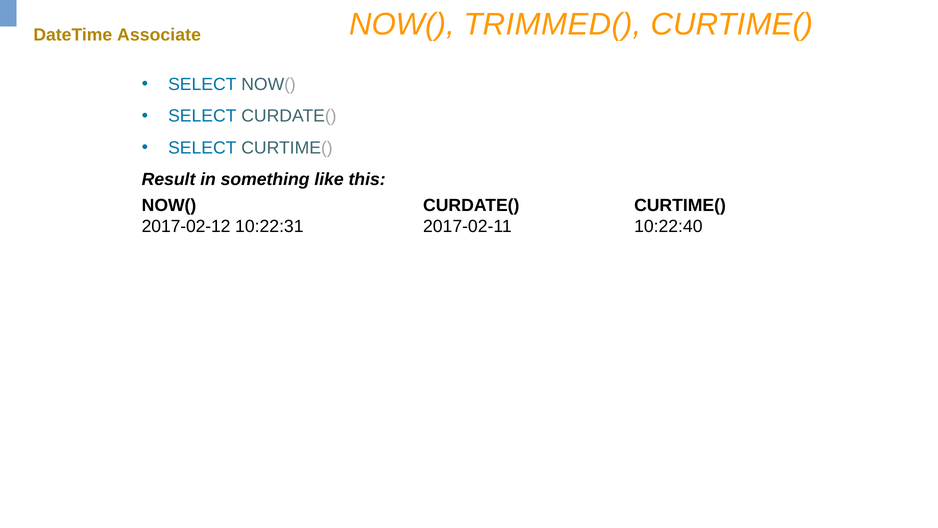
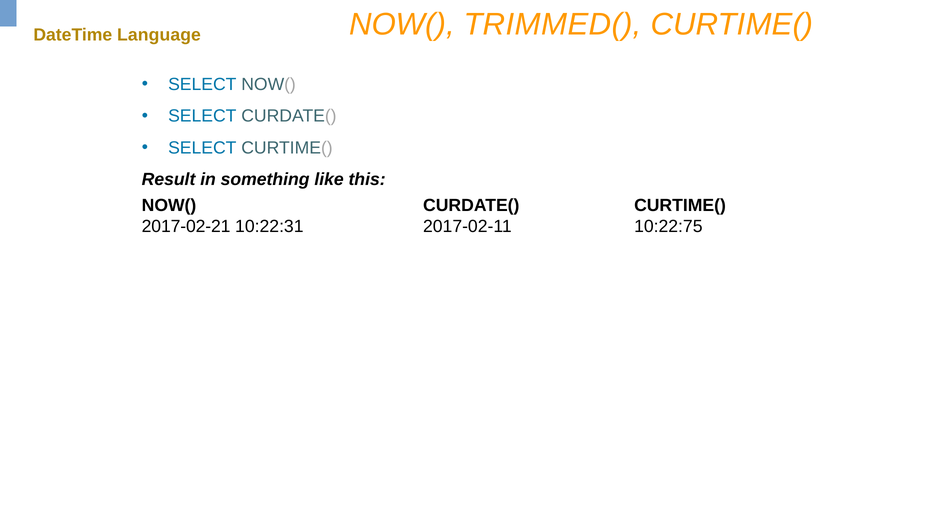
Associate: Associate -> Language (159, 35)
2017-02-12: 2017-02-12 -> 2017-02-21 (186, 226)
10:22:40: 10:22:40 -> 10:22:75 (668, 226)
